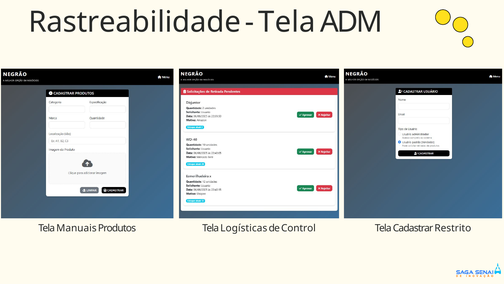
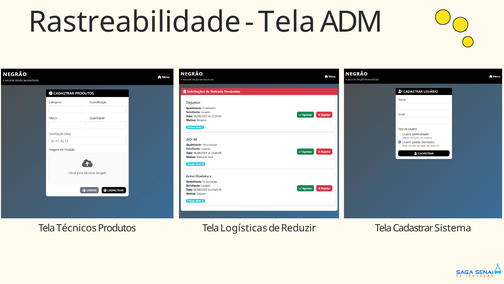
Manuais: Manuais -> Técnicos (76, 228)
Control: Control -> Reduzir (299, 228)
Restrito: Restrito -> Sistema (453, 228)
